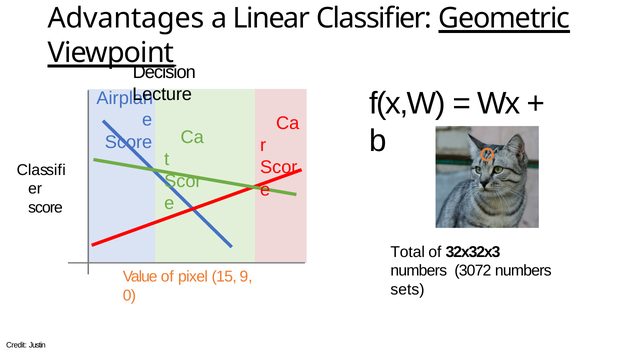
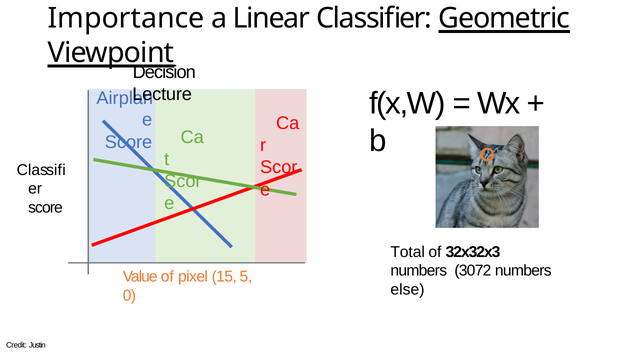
Advantages: Advantages -> Importance (126, 18)
9: 9 -> 5 (246, 276)
sets: sets -> else (407, 289)
